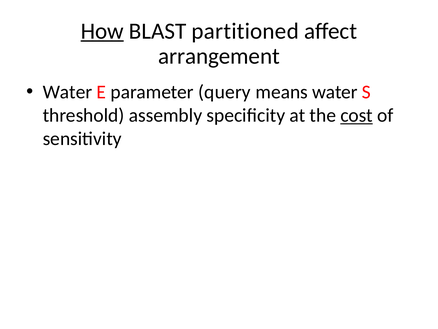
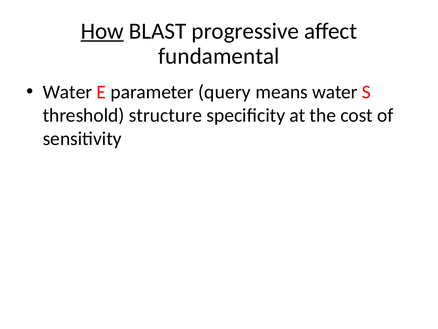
partitioned: partitioned -> progressive (245, 31)
arrangement: arrangement -> fundamental (219, 56)
assembly: assembly -> structure (165, 115)
cost underline: present -> none (357, 115)
